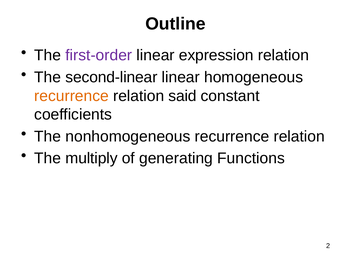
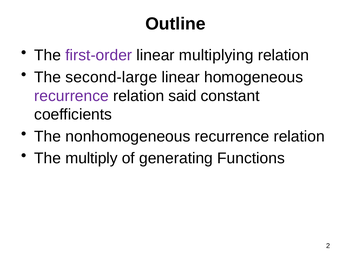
expression: expression -> multiplying (216, 55)
second-linear: second-linear -> second-large (111, 77)
recurrence colour: orange -> purple (72, 96)
